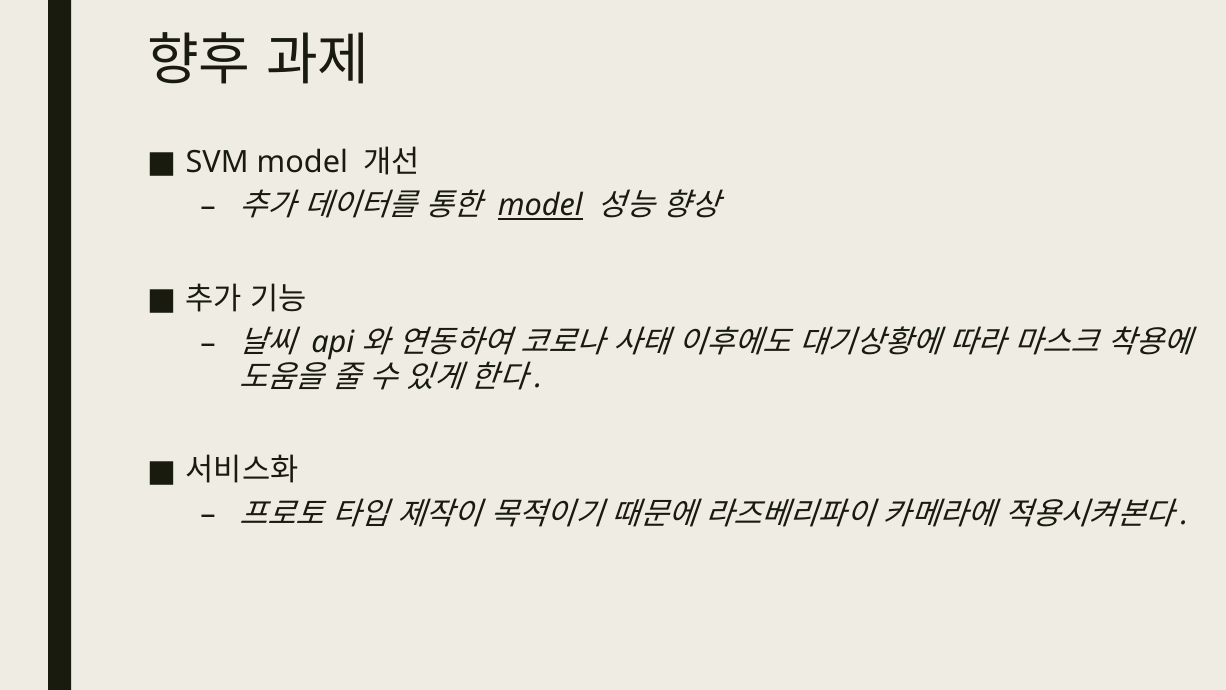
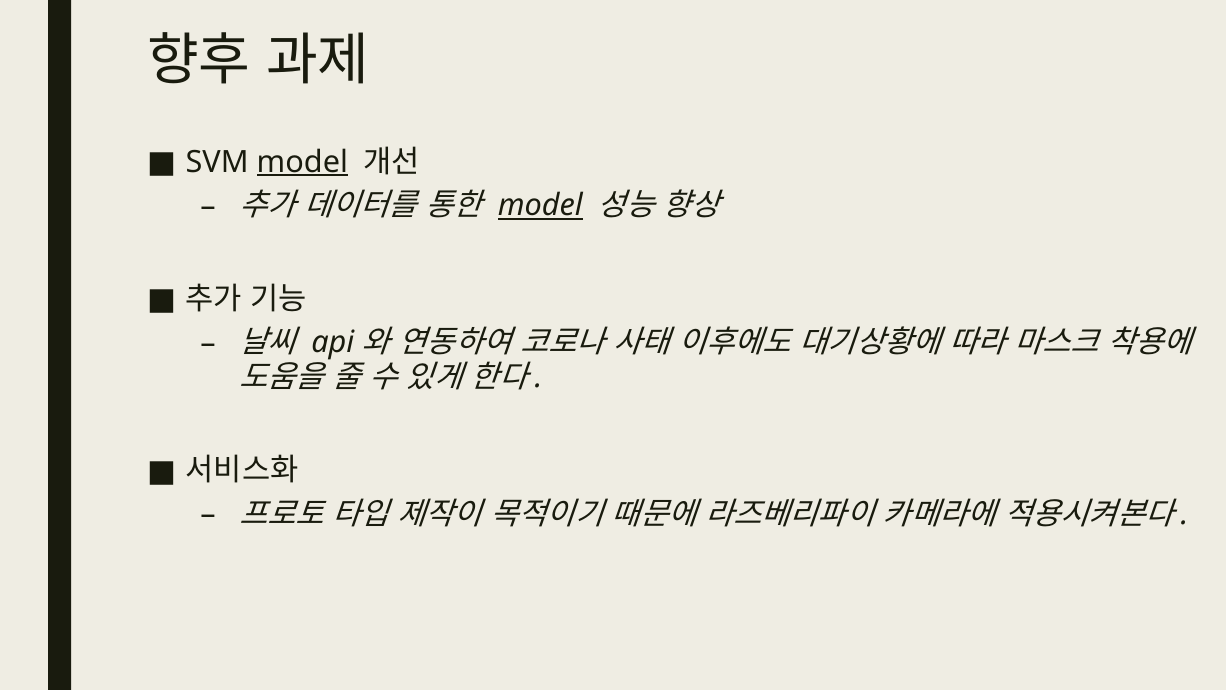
model underline: none -> present (302, 162)
